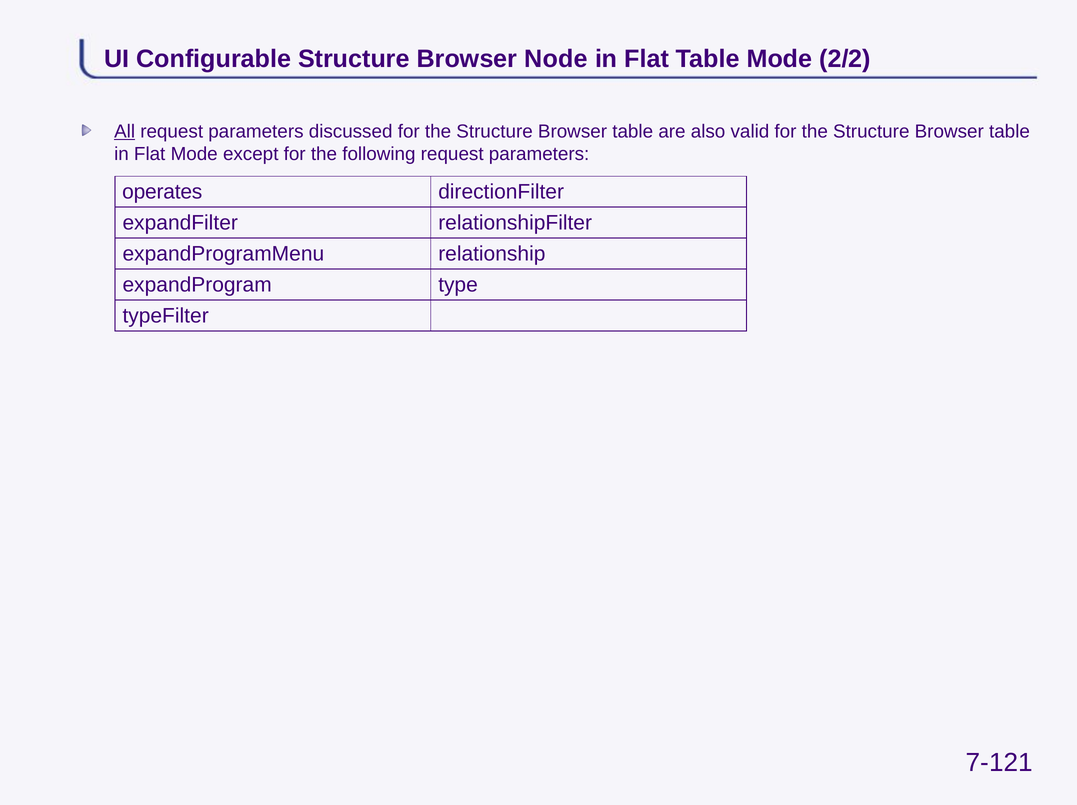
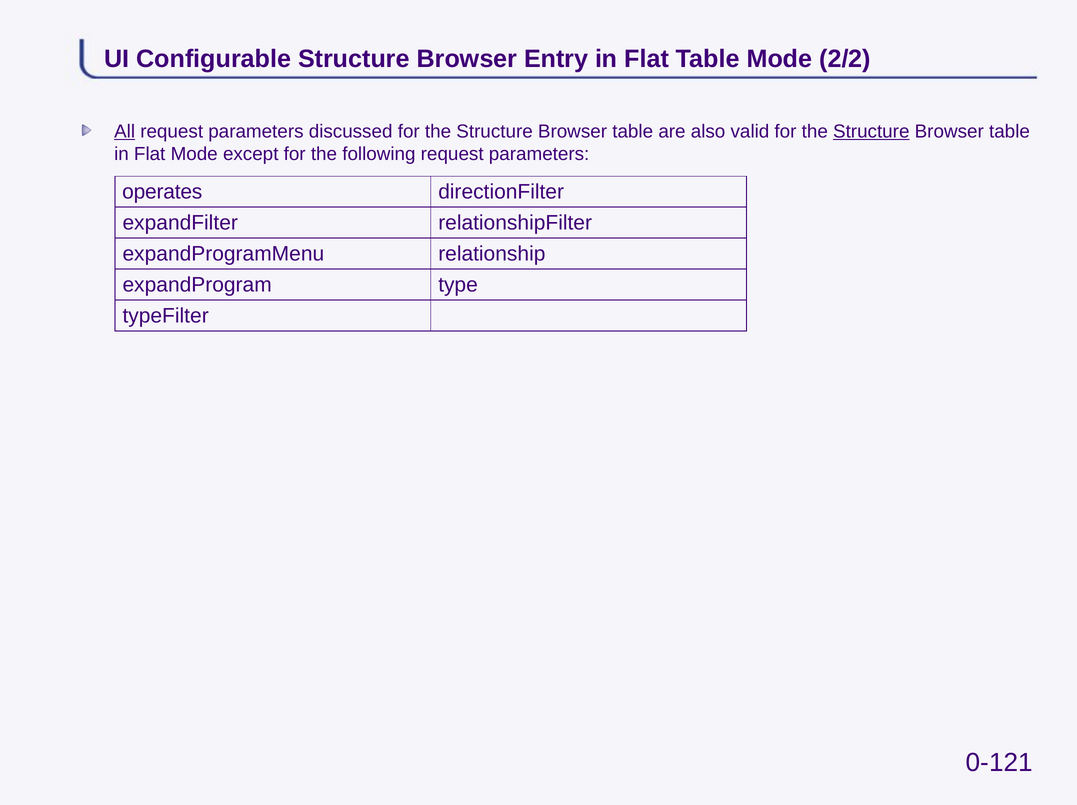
Node: Node -> Entry (556, 59)
Structure underline: none -> present (871, 131)
7-121: 7-121 -> 0-121 (999, 762)
